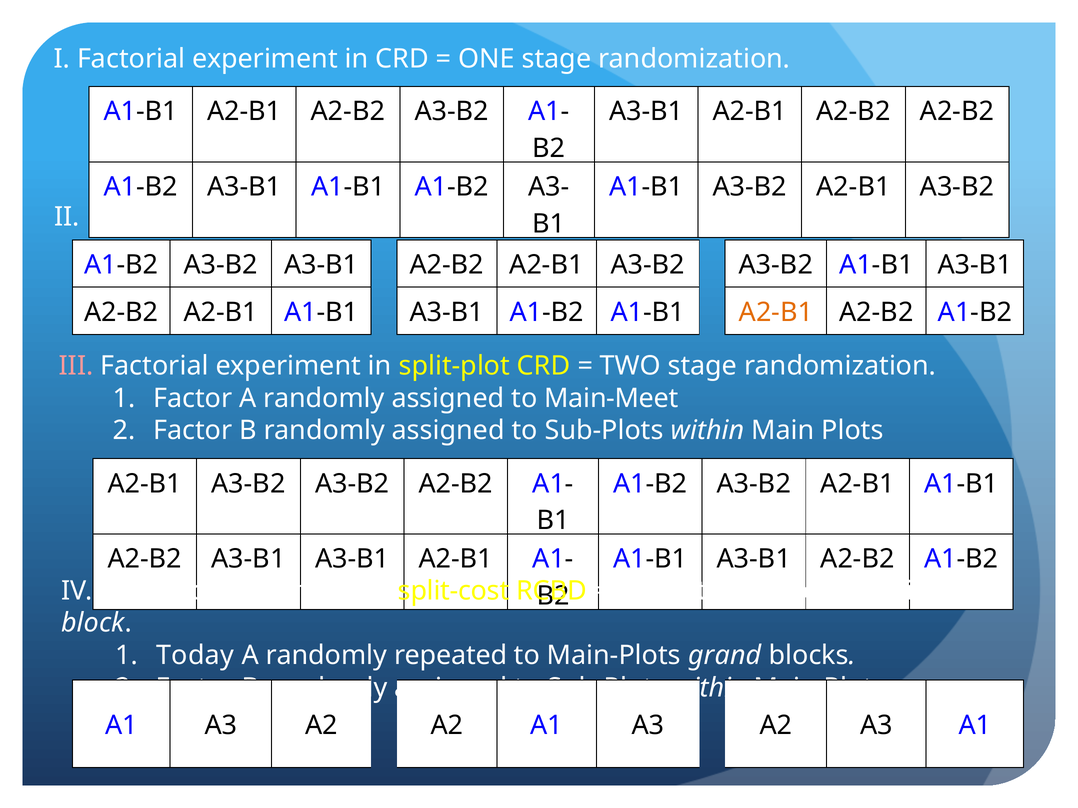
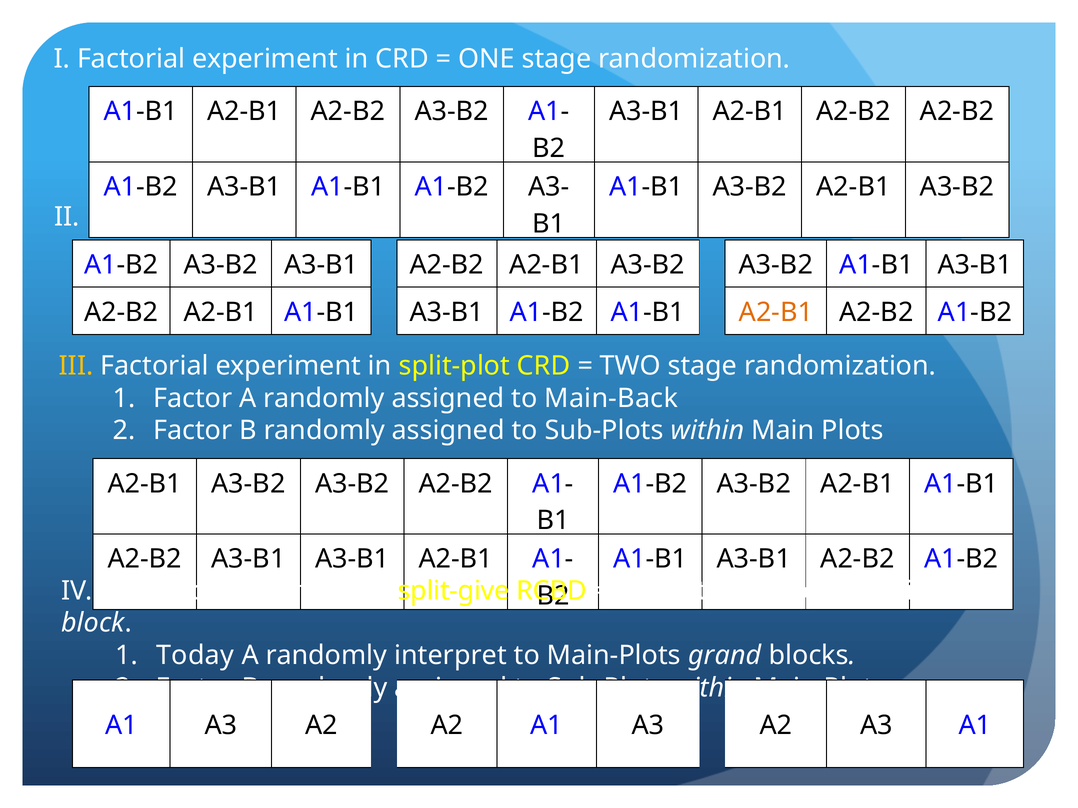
III colour: pink -> yellow (76, 366)
Main-Meet: Main-Meet -> Main-Back (611, 398)
split-cost: split-cost -> split-give (454, 591)
repeated: repeated -> interpret (450, 656)
